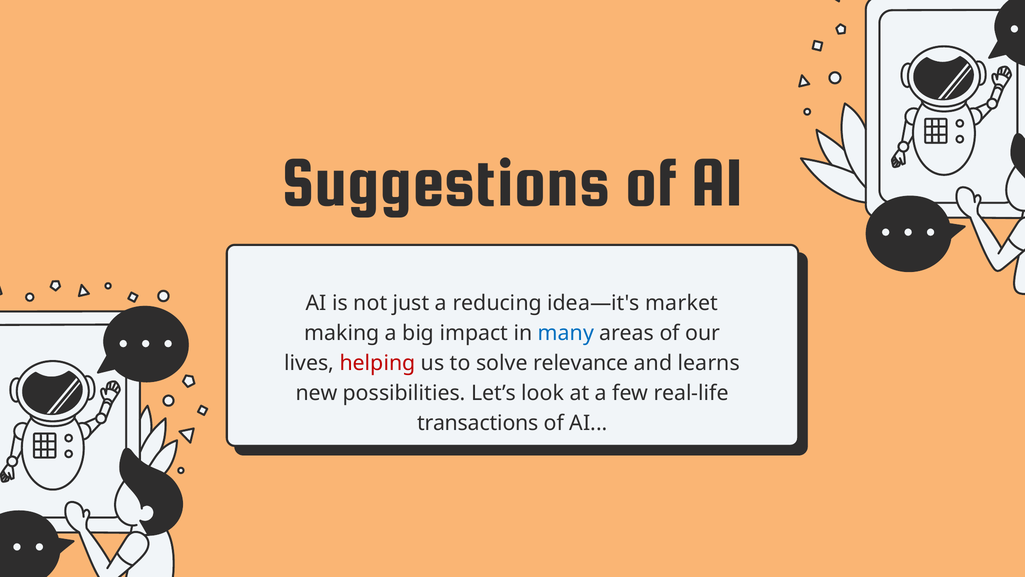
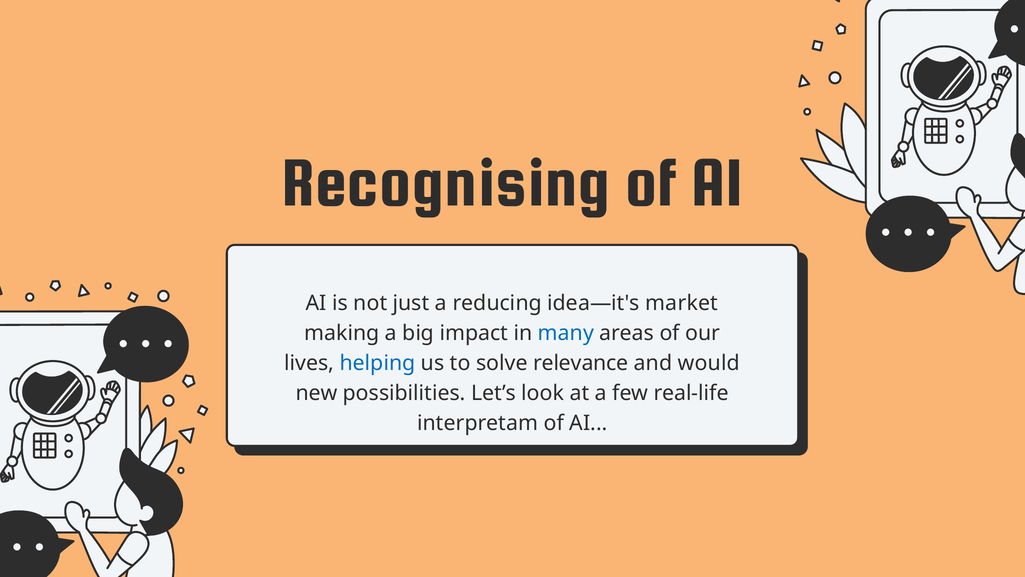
Suggestions: Suggestions -> Recognising (446, 182)
helping colour: red -> blue (378, 363)
learns: learns -> would (709, 363)
transactions: transactions -> interpretam (478, 423)
